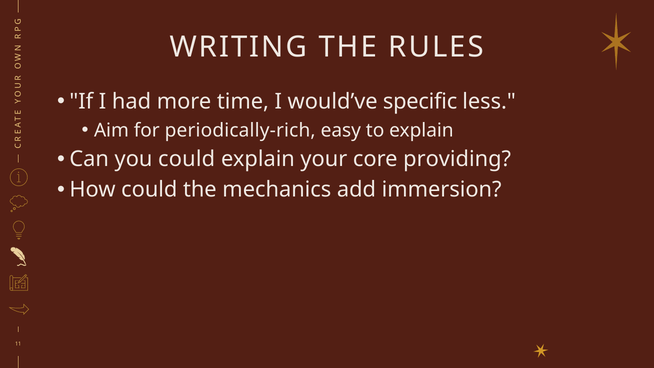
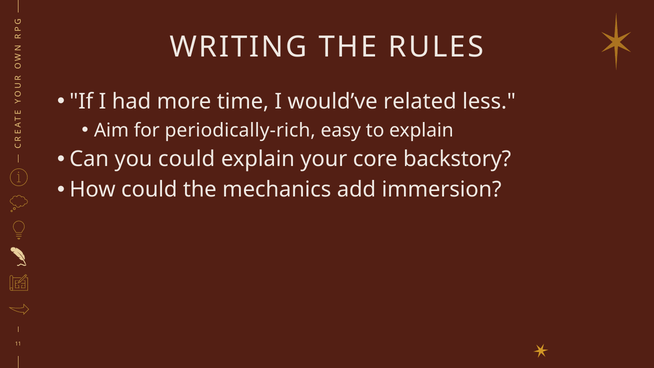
specific: specific -> related (420, 101)
providing: providing -> backstory (457, 159)
